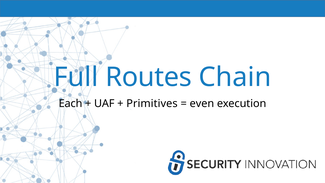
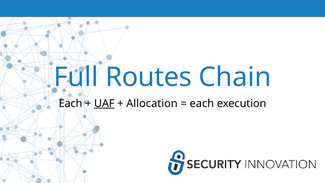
UAF underline: none -> present (104, 103)
Primitives: Primitives -> Allocation (152, 103)
even: even -> each (202, 103)
